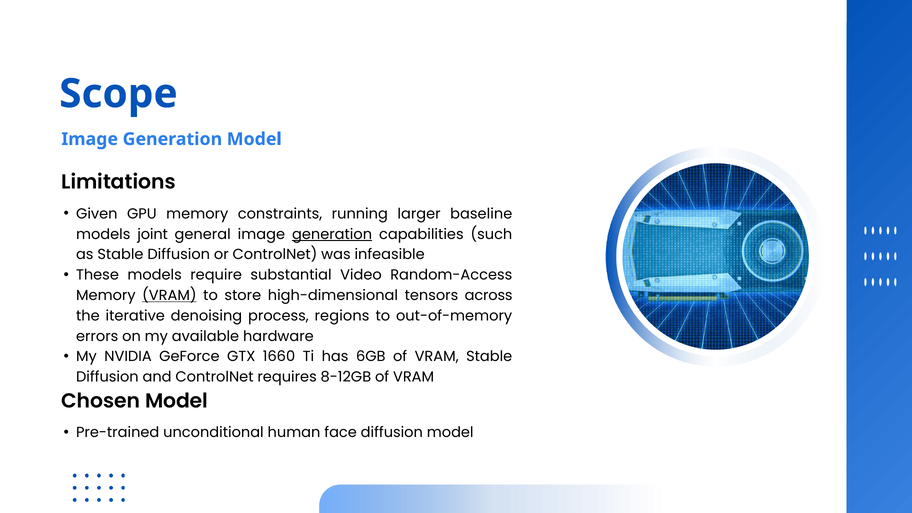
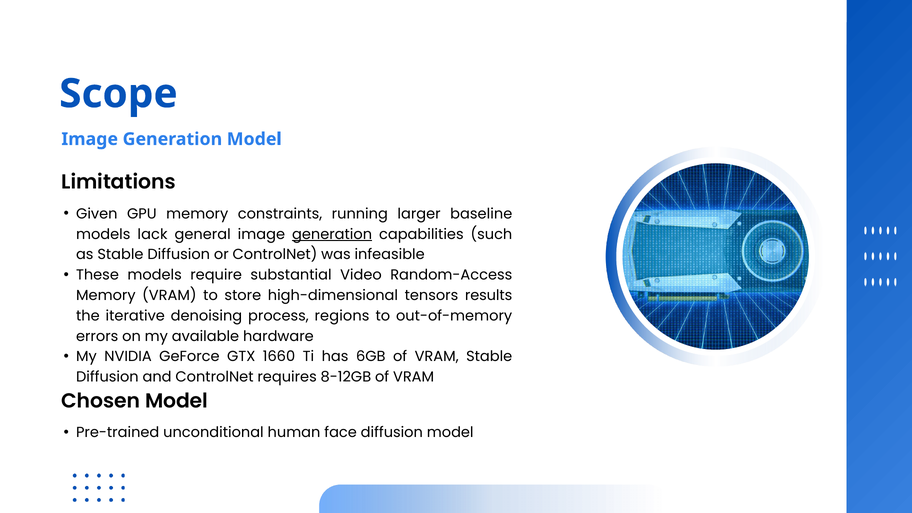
joint: joint -> lack (152, 234)
VRAM underline: present -> none (169, 295)
across: across -> results (489, 295)
